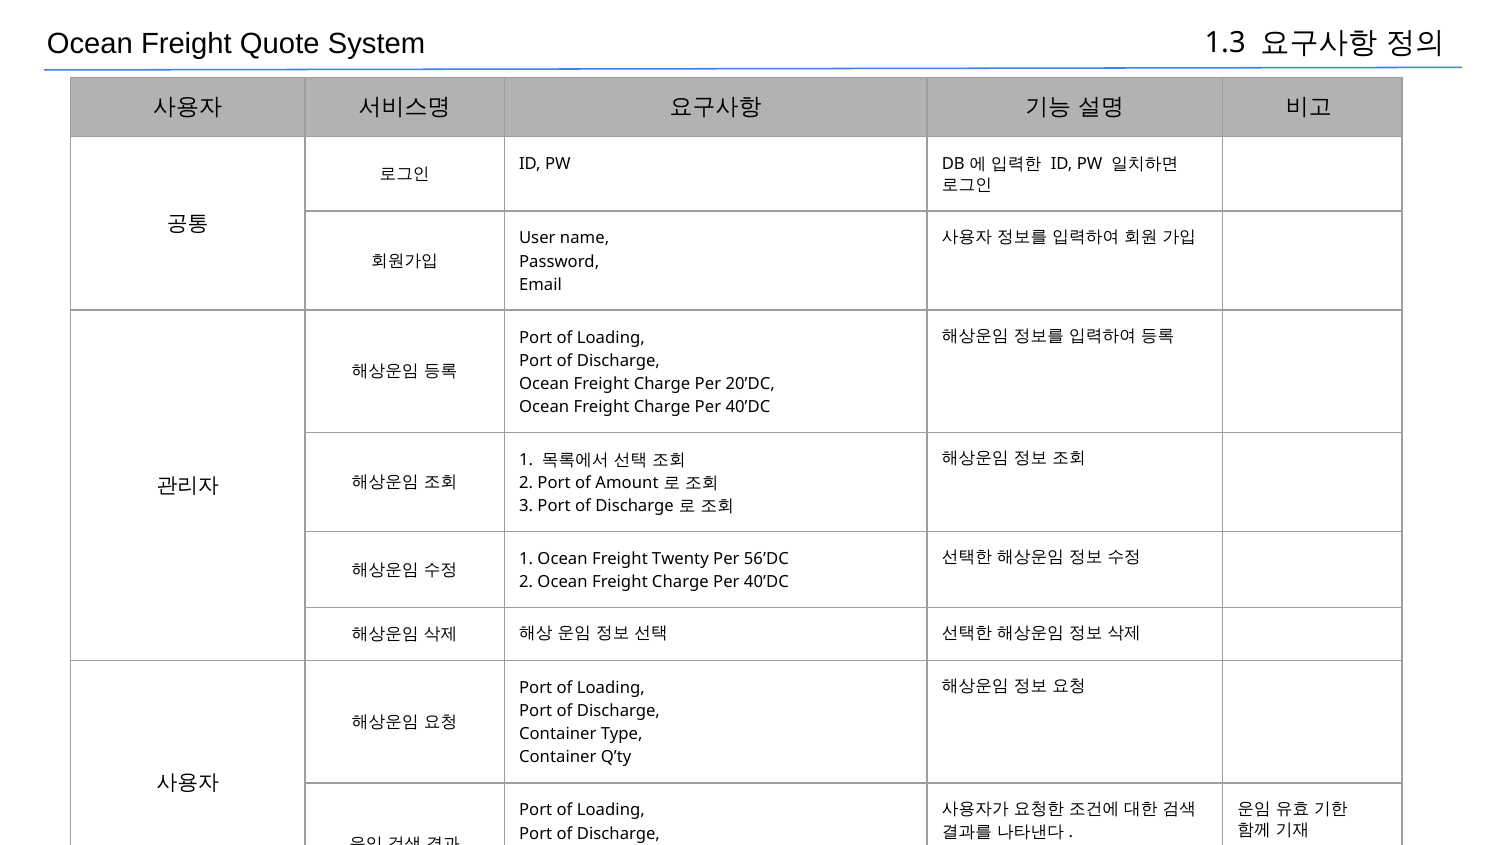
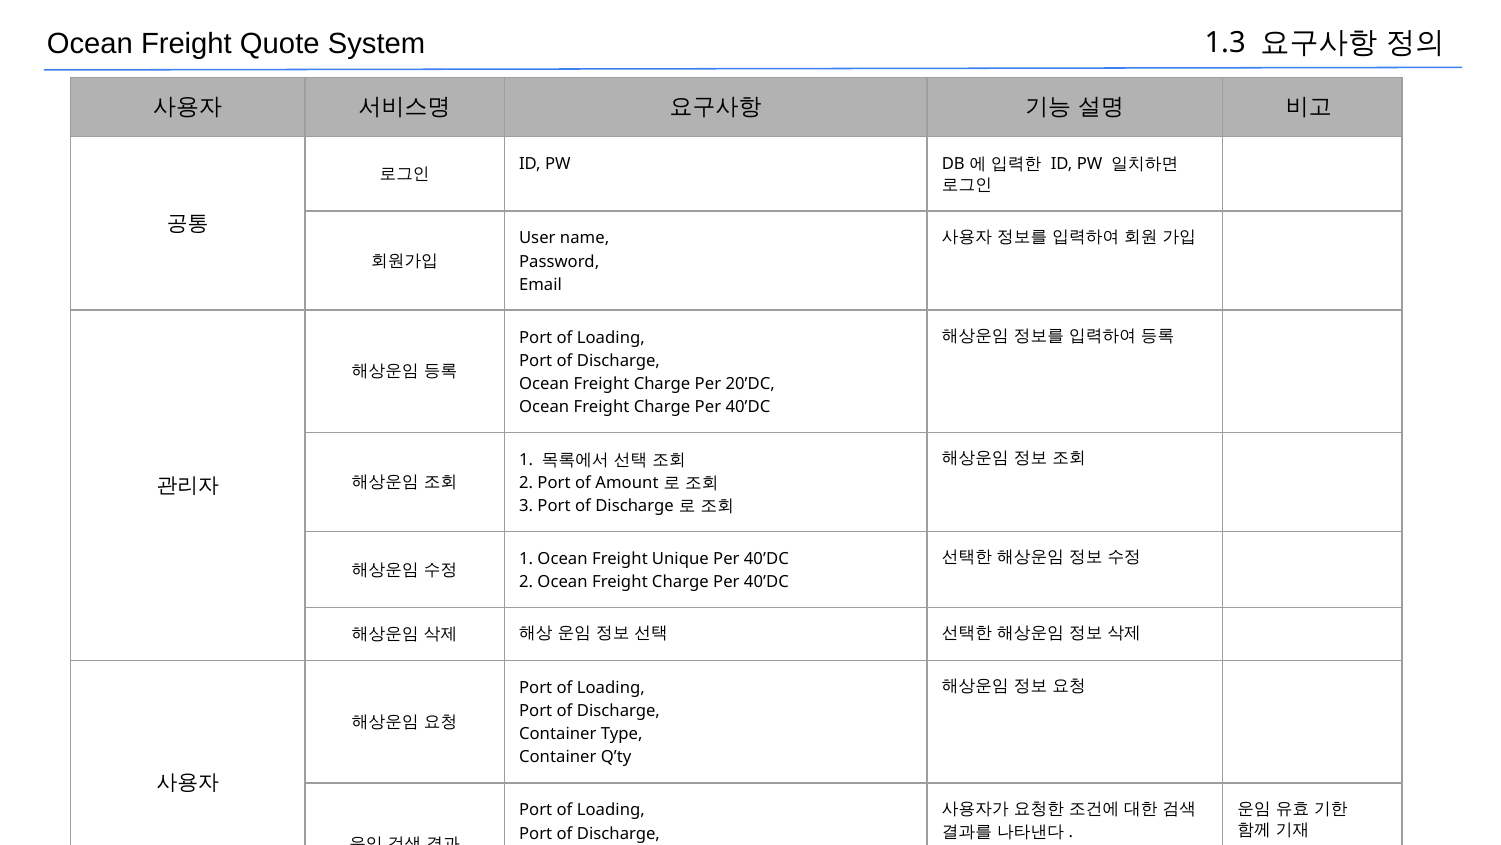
Twenty: Twenty -> Unique (680, 559)
56’DC: 56’DC -> 40’DC (766, 559)
